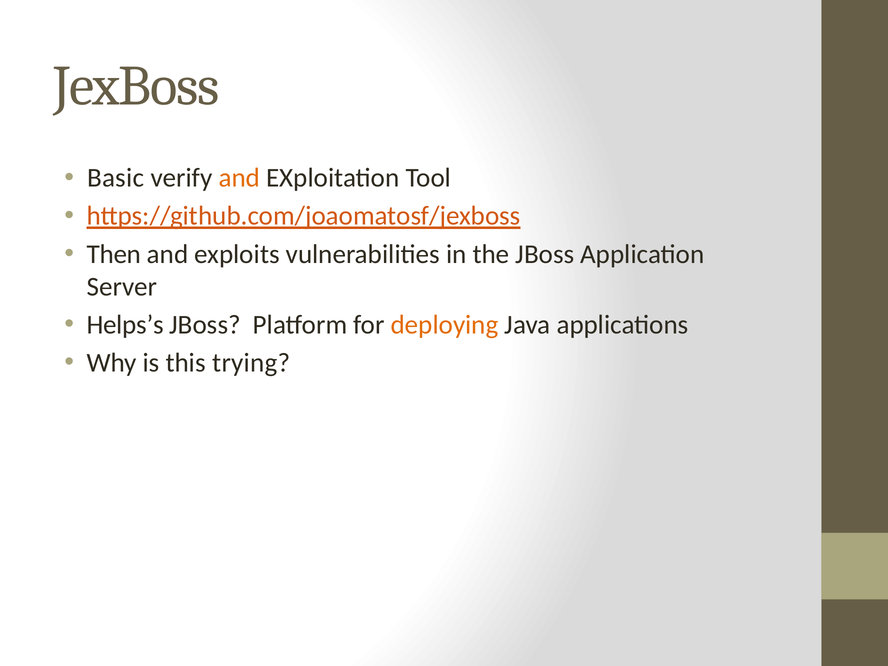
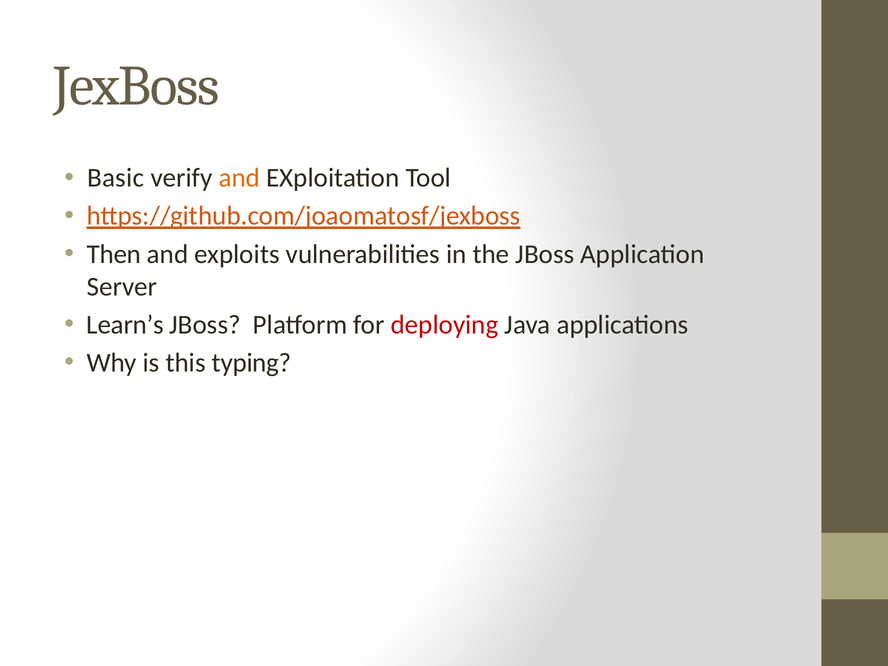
Helps’s: Helps’s -> Learn’s (125, 325)
deploying colour: orange -> red (445, 325)
trying: trying -> typing (252, 363)
